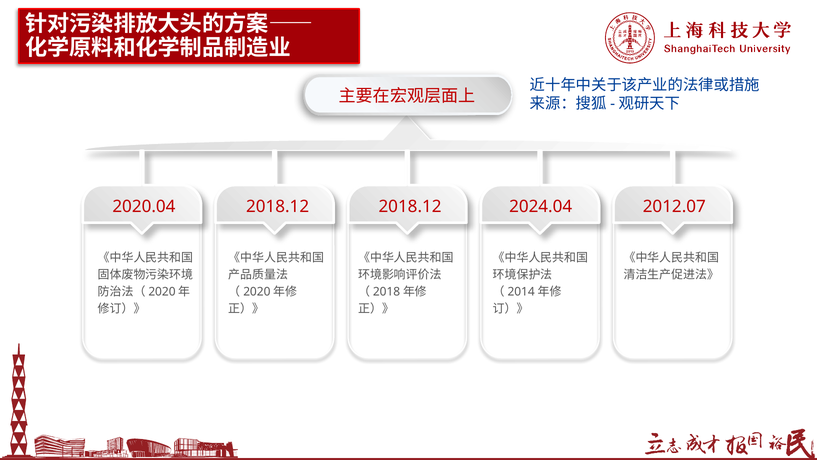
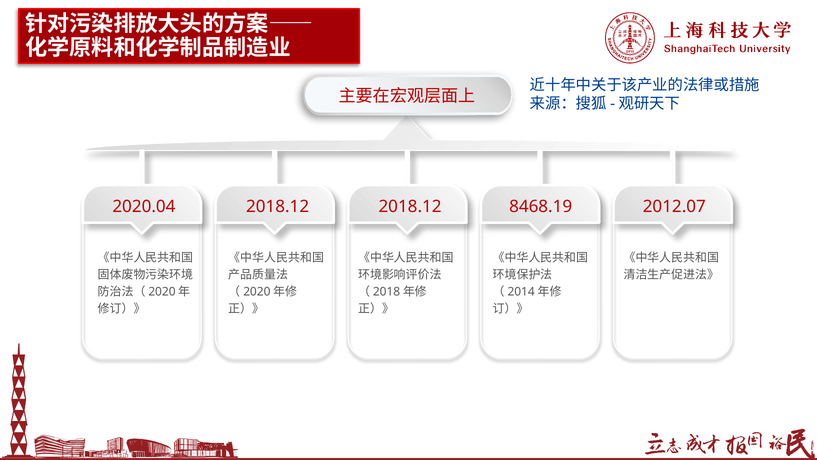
2024.04: 2024.04 -> 8468.19 (541, 206)
